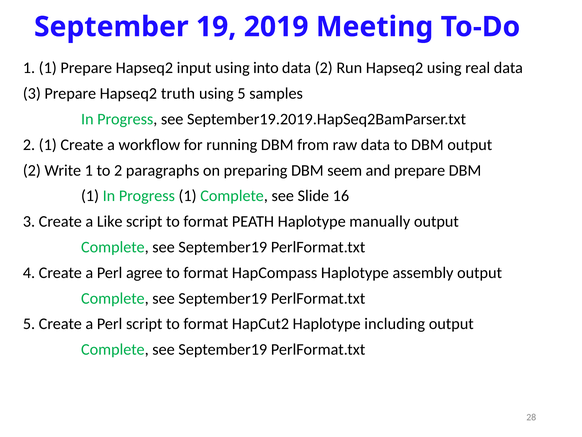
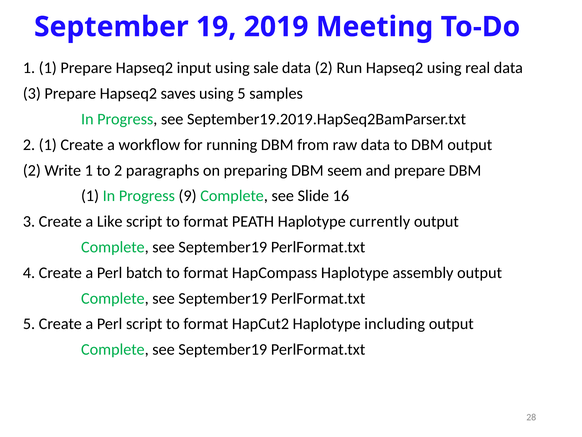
into: into -> sale (266, 68)
truth: truth -> saves (178, 93)
Progress 1: 1 -> 9 (188, 196)
manually: manually -> currently (380, 221)
agree: agree -> batch (144, 272)
